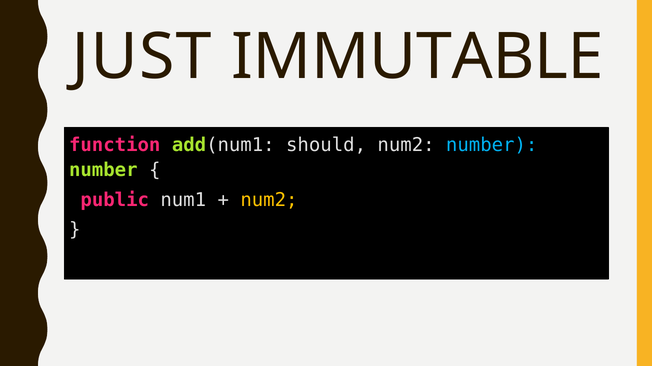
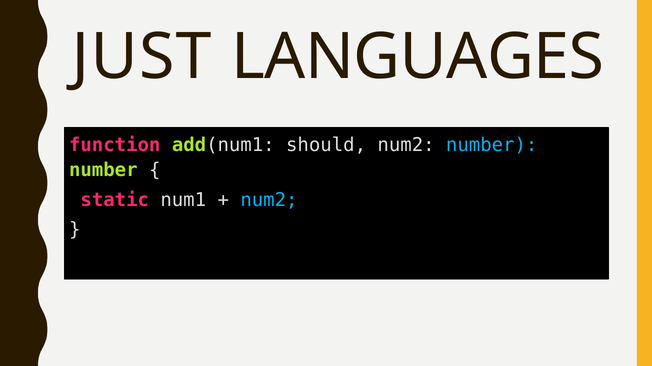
IMMUTABLE: IMMUTABLE -> LANGUAGES (418, 57)
public: public -> static (115, 200)
num2 colour: yellow -> light blue (269, 200)
